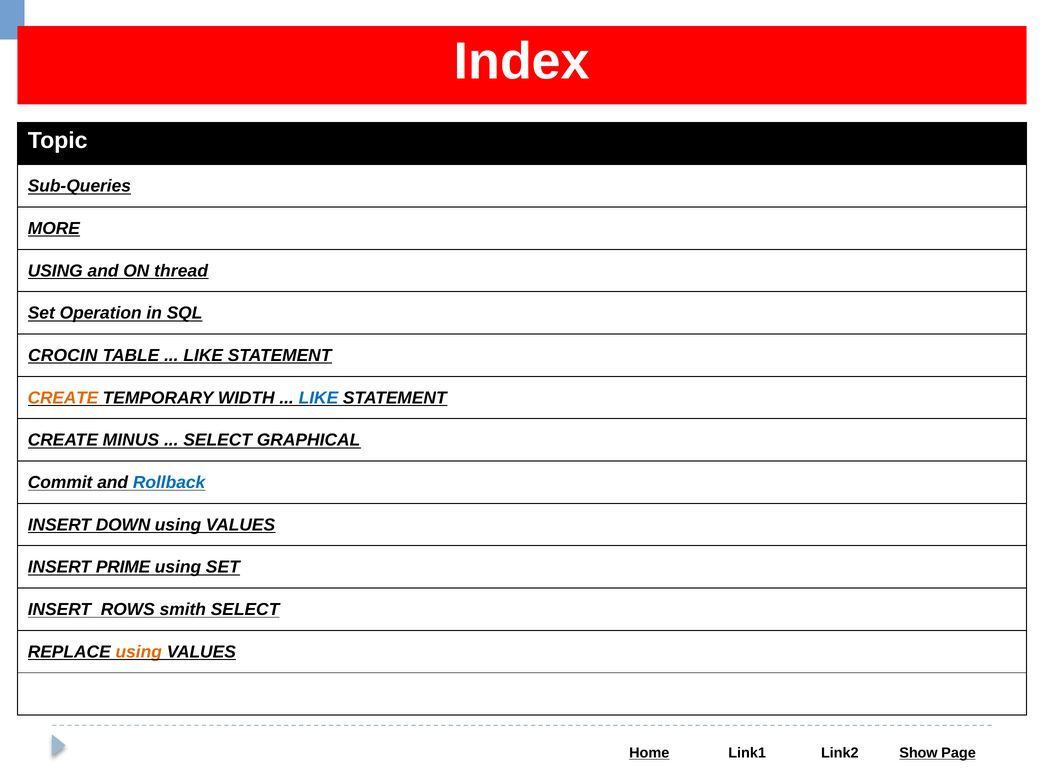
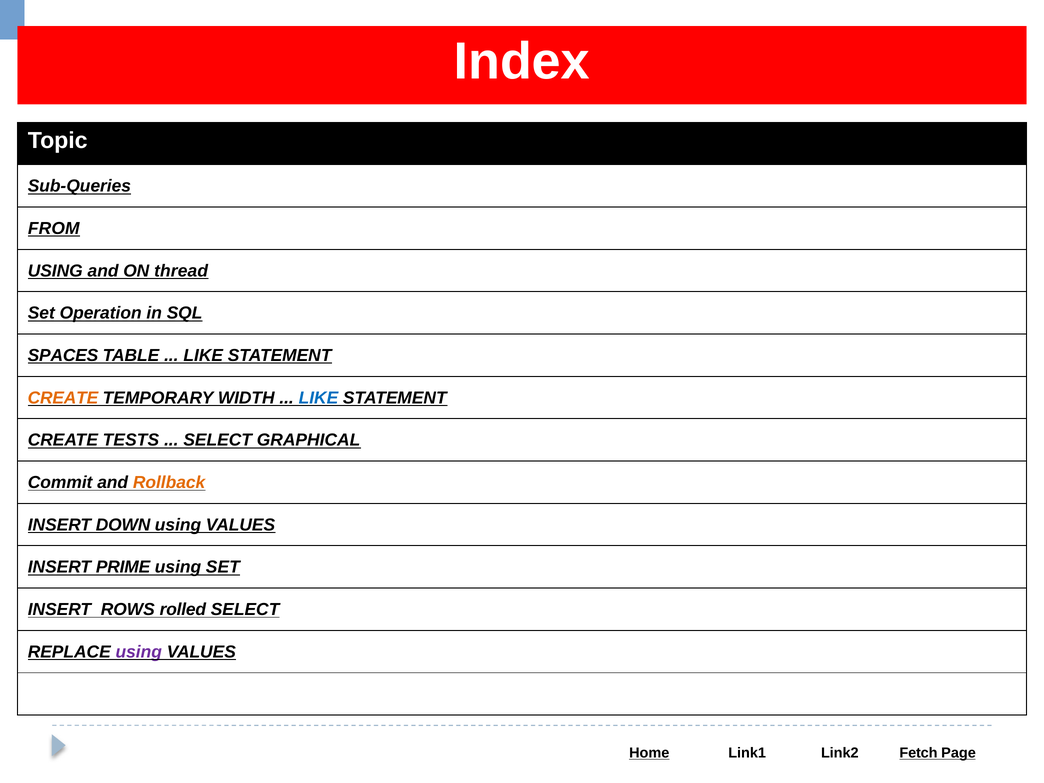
MORE: MORE -> FROM (54, 229)
CROCIN: CROCIN -> SPACES (63, 356)
MINUS: MINUS -> TESTS (131, 440)
Rollback colour: blue -> orange (169, 483)
smith: smith -> rolled (183, 610)
using colour: orange -> purple (139, 652)
Show: Show -> Fetch (918, 753)
